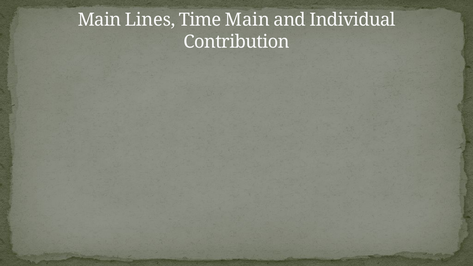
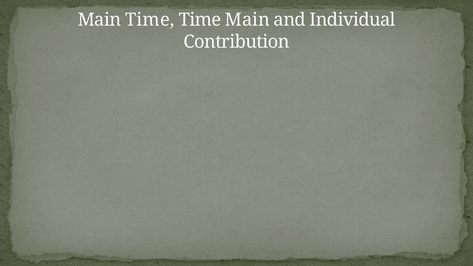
Main Lines: Lines -> Time (150, 20)
